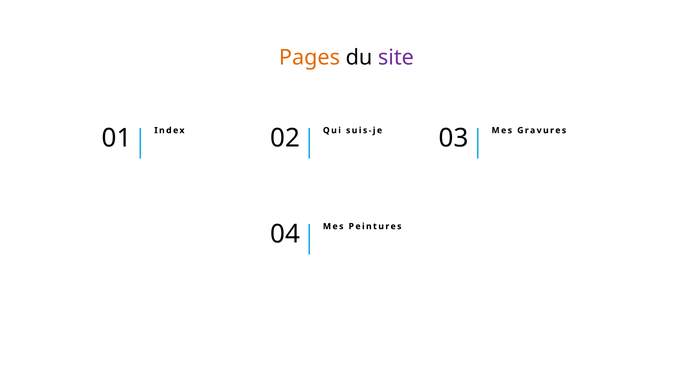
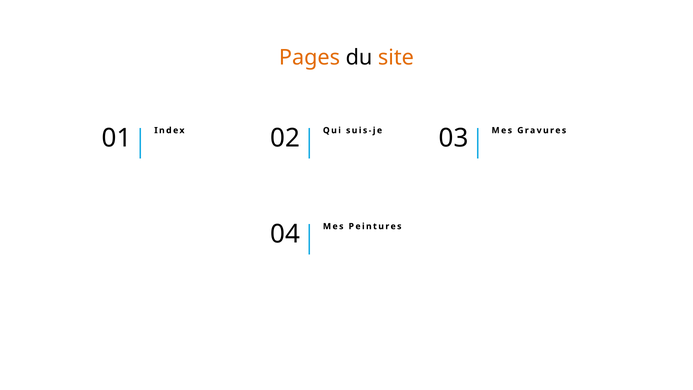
site colour: purple -> orange (396, 57)
